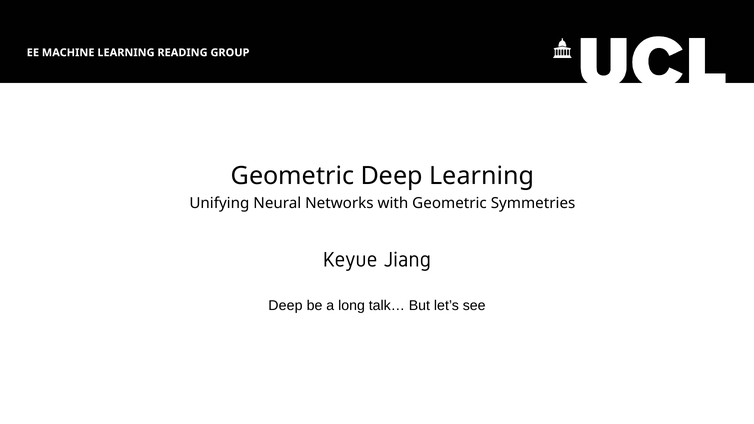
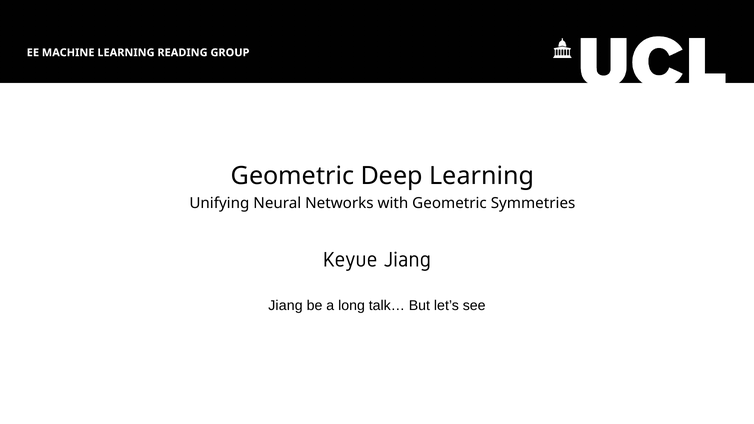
Deep: Deep -> Jiang (285, 306)
